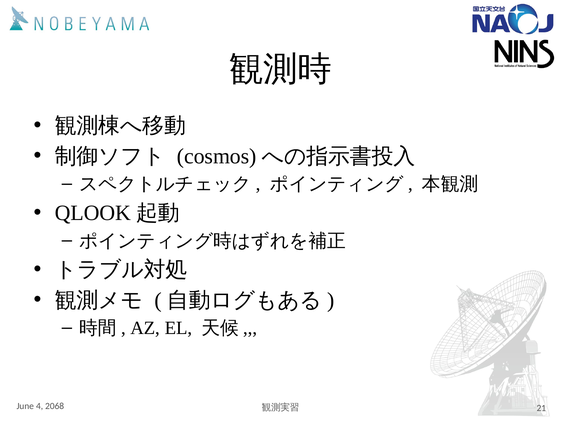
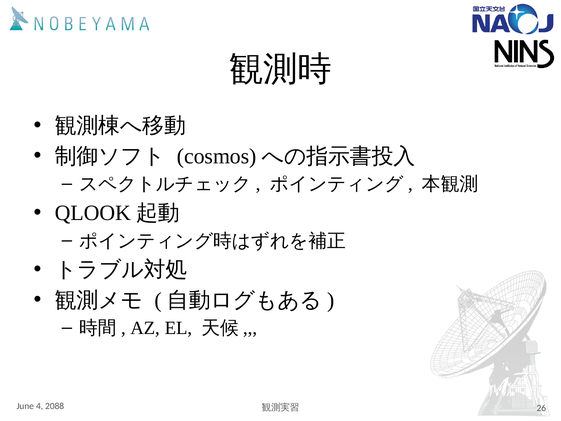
2068: 2068 -> 2088 (55, 406)
21: 21 -> 26 (541, 408)
